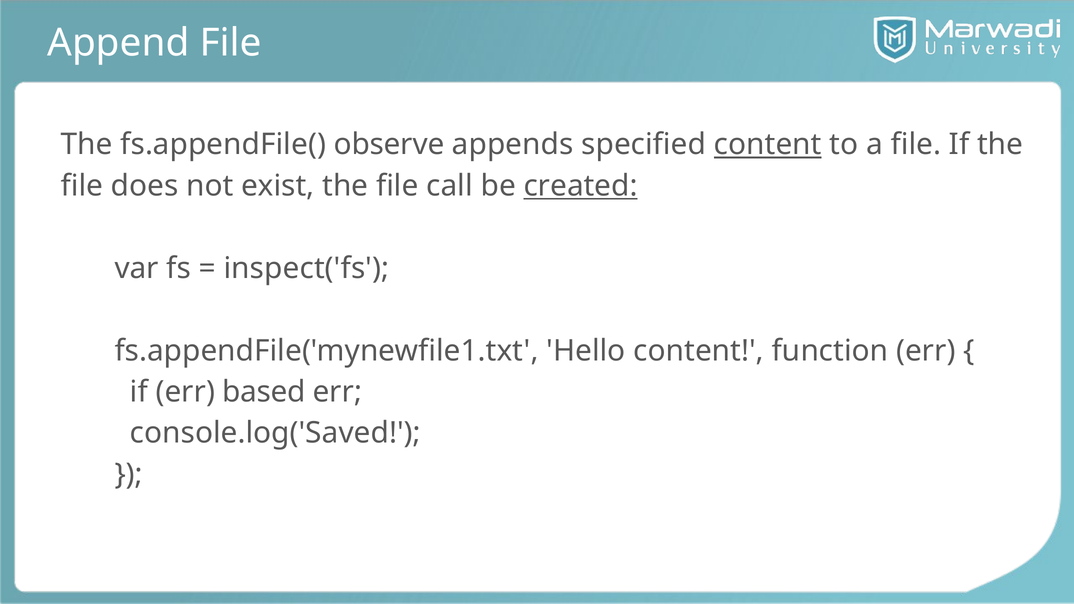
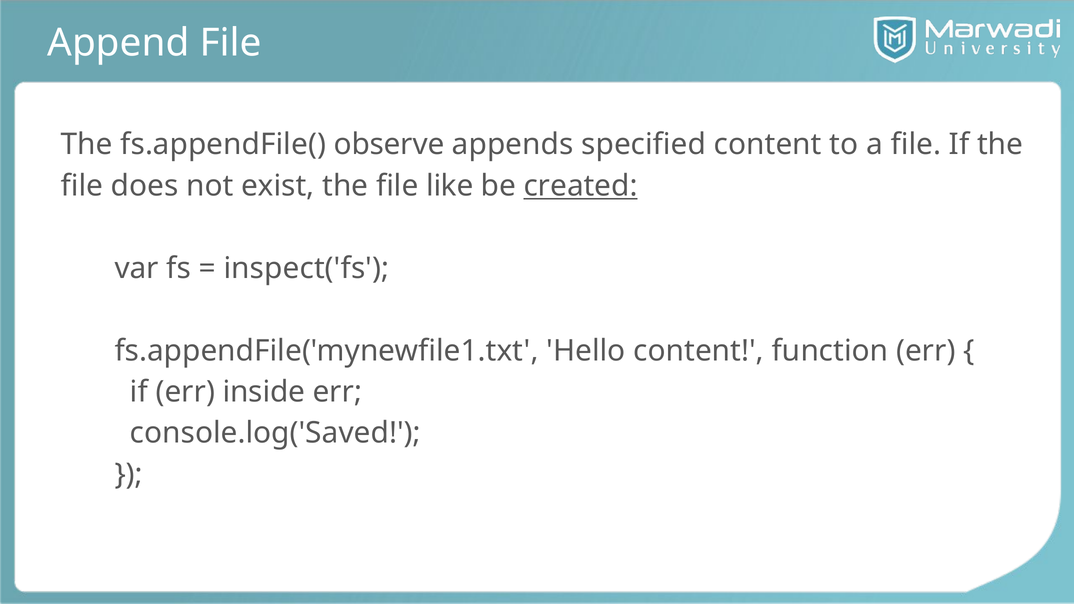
content underline: present -> none (768, 145)
call: call -> like (450, 186)
based: based -> inside (264, 392)
